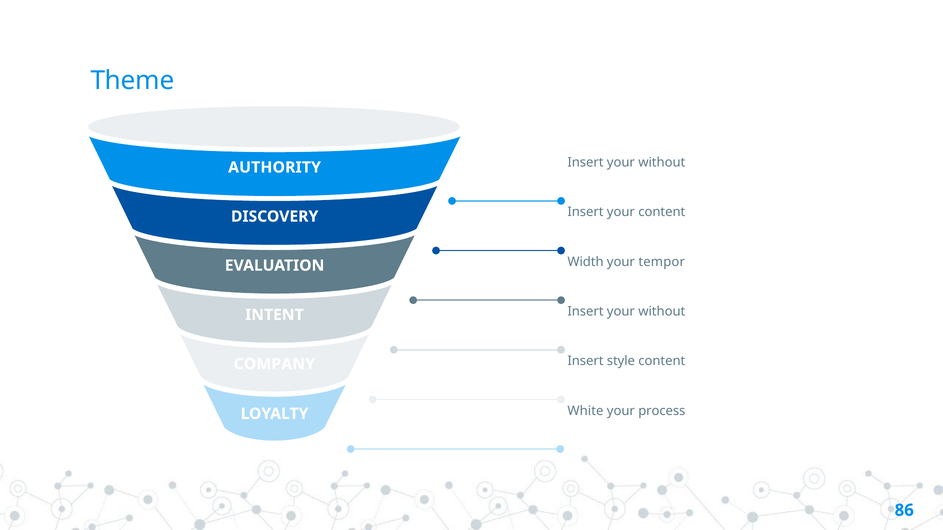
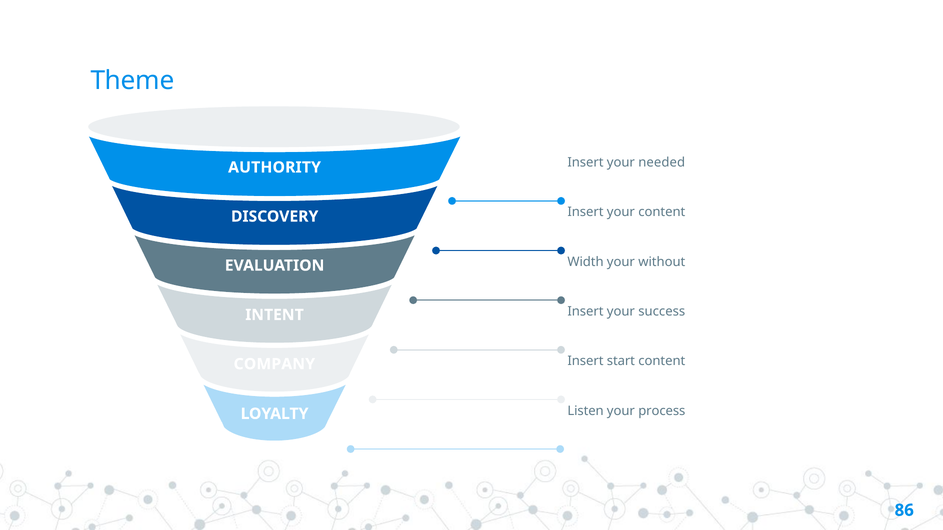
without: without -> needed (662, 163)
tempor: tempor -> without (662, 262)
without: without -> success (662, 312)
style: style -> start (621, 361)
White: White -> Listen (586, 411)
